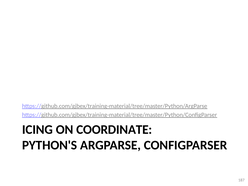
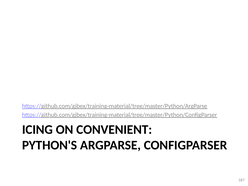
COORDINATE: COORDINATE -> CONVENIENT (114, 130)
